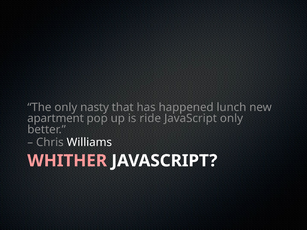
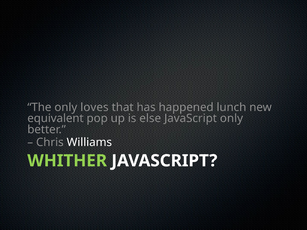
nasty: nasty -> loves (94, 108)
apartment: apartment -> equivalent (55, 119)
ride: ride -> else (150, 119)
WHITHER colour: pink -> light green (67, 161)
